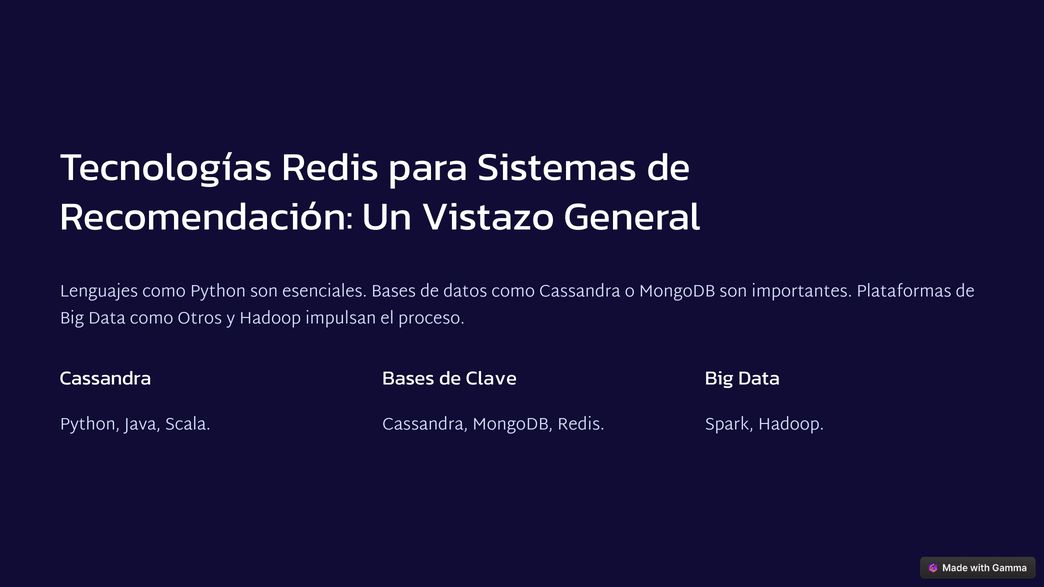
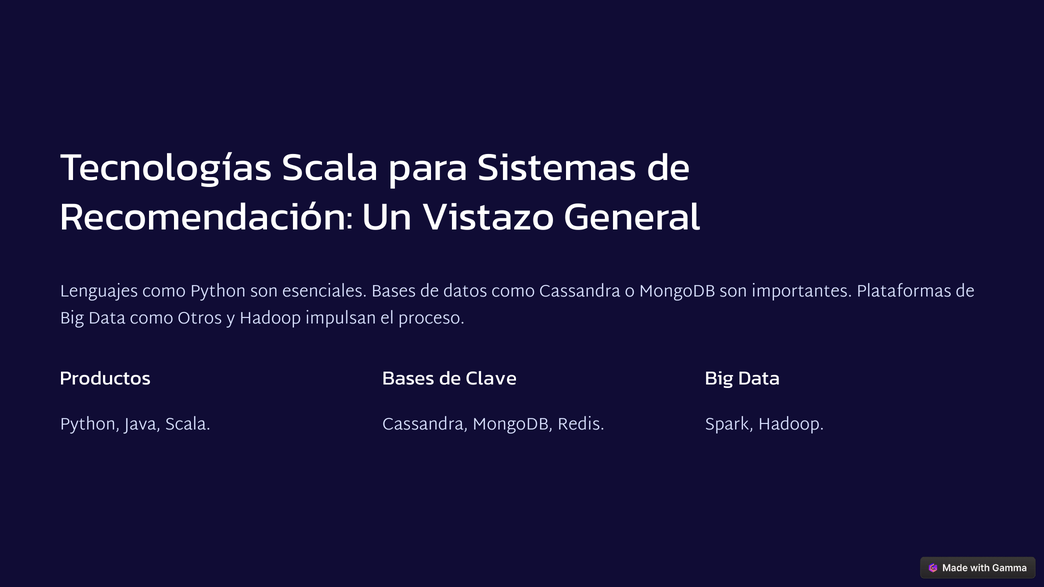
Tecnologías Redis: Redis -> Scala (330, 167)
Cassandra: Cassandra -> Productos (105, 378)
